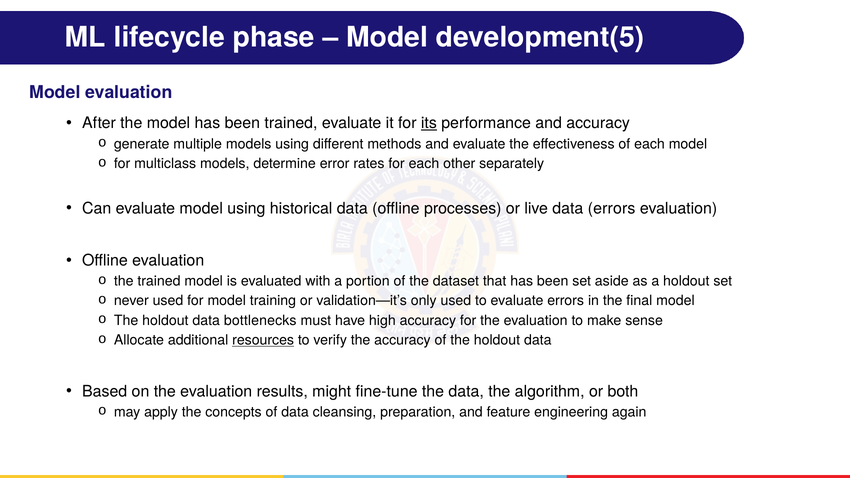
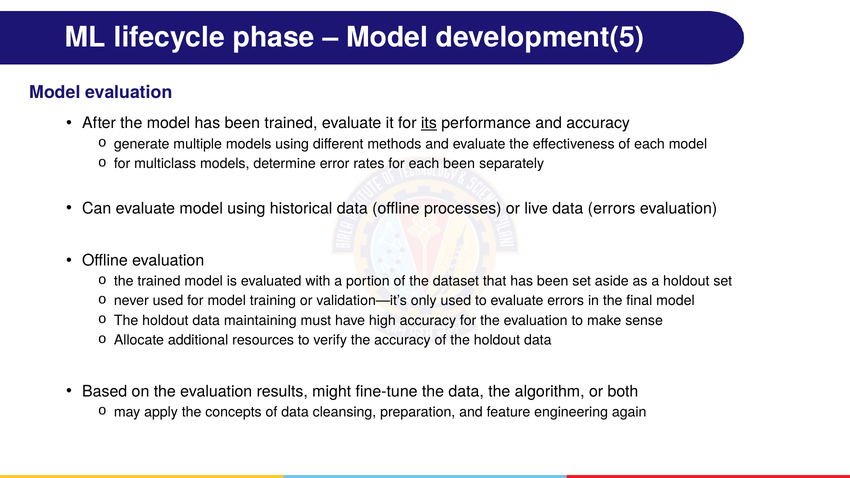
each other: other -> been (459, 164)
bottlenecks: bottlenecks -> maintaining (260, 321)
resources underline: present -> none (263, 340)
